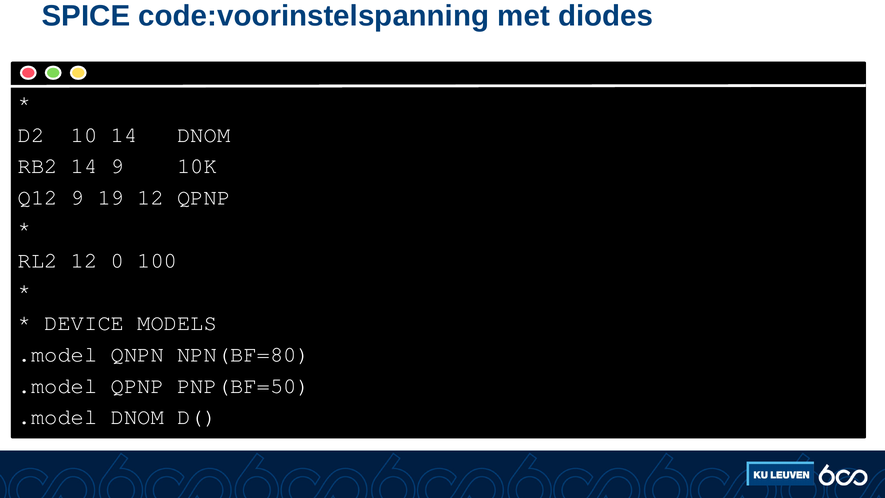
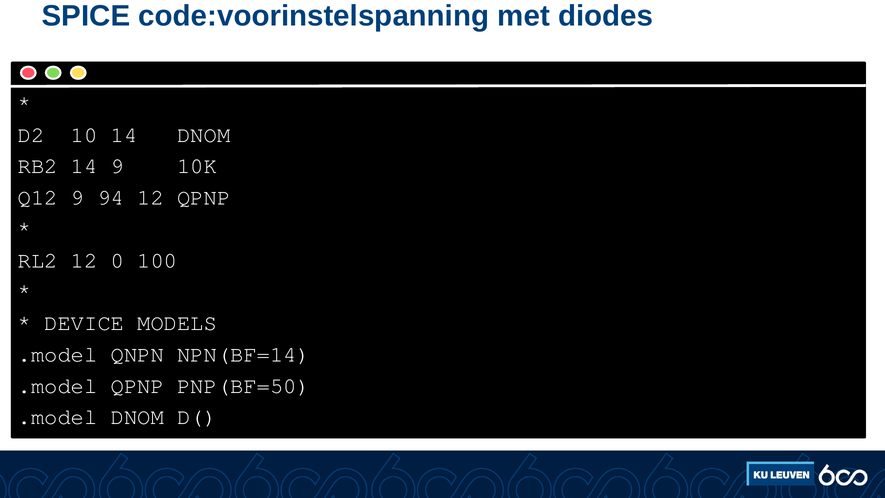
19: 19 -> 94 (111, 197)
NPN(BF=80: NPN(BF=80 -> NPN(BF=14 (244, 354)
